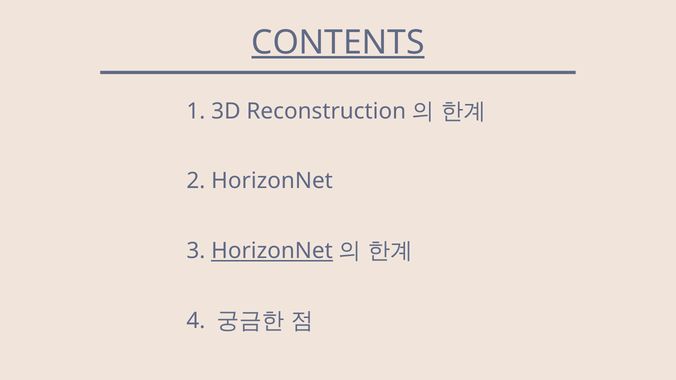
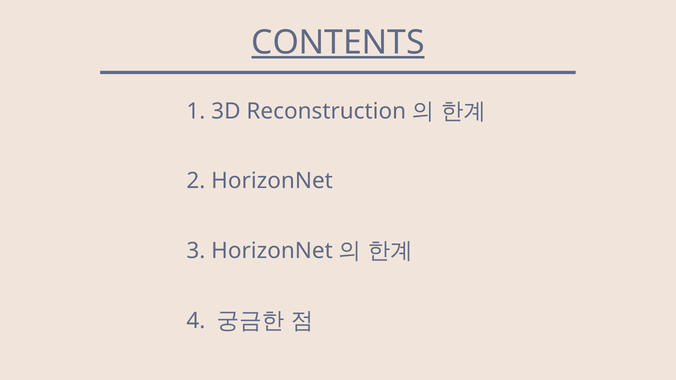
HorizonNet underline: present -> none (272, 251)
